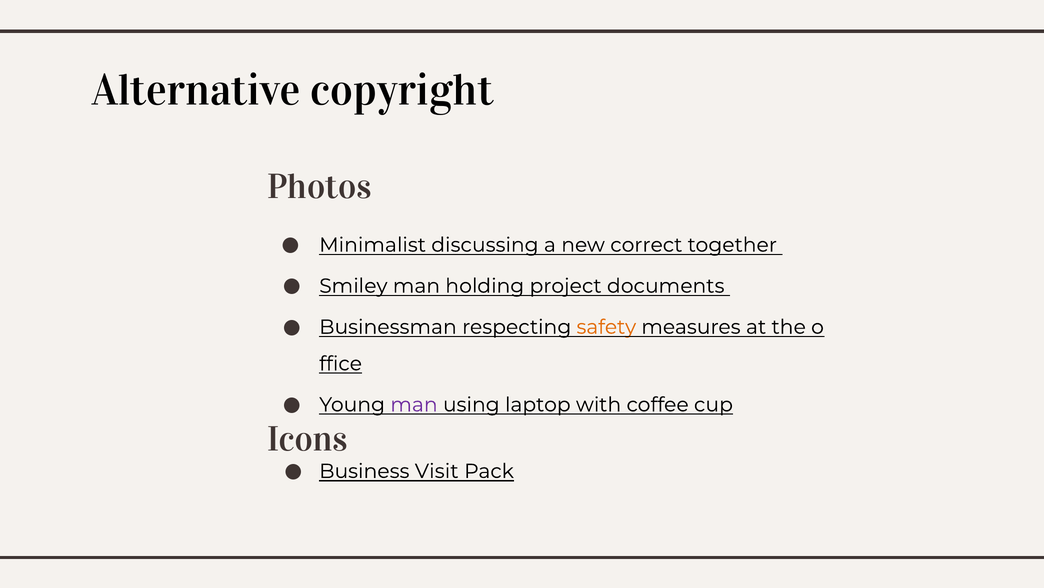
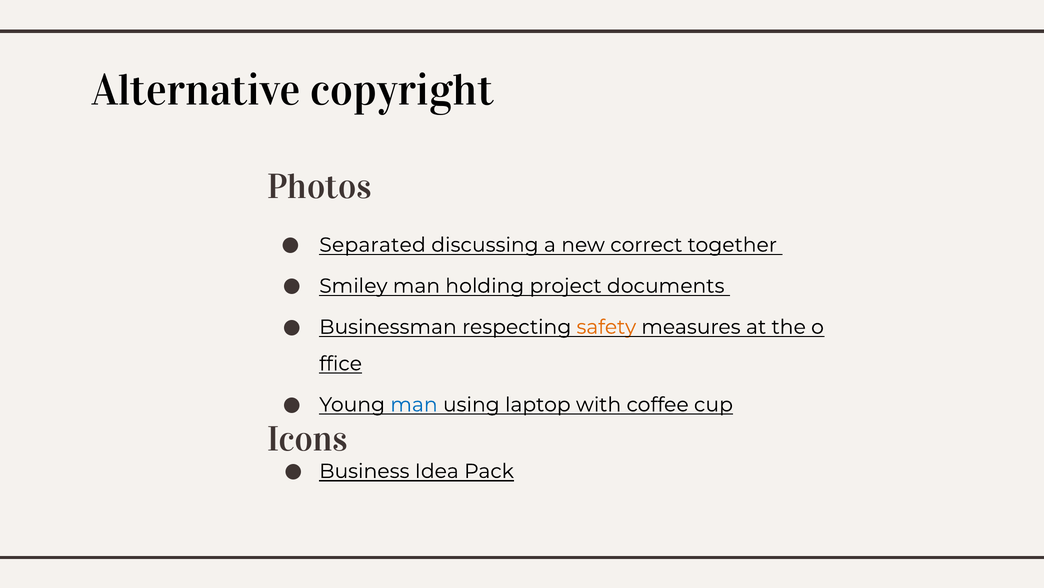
Minimalist: Minimalist -> Separated (373, 245)
man colour: purple -> blue (414, 404)
Visit: Visit -> Idea (437, 471)
